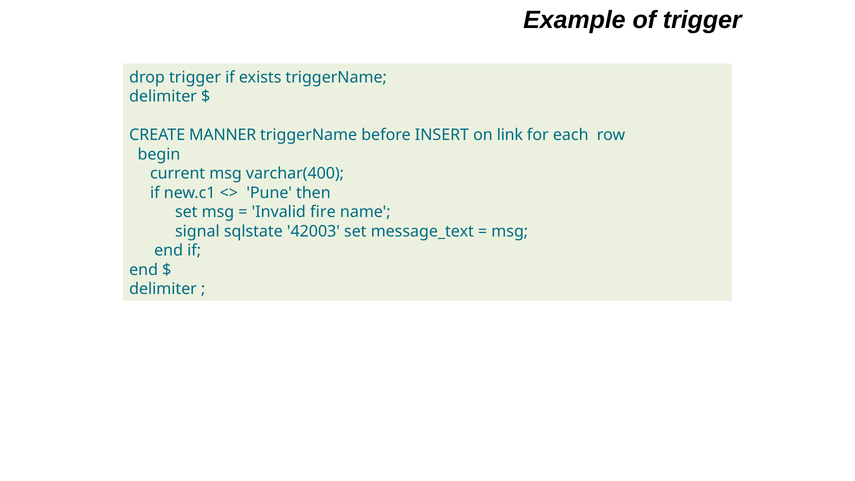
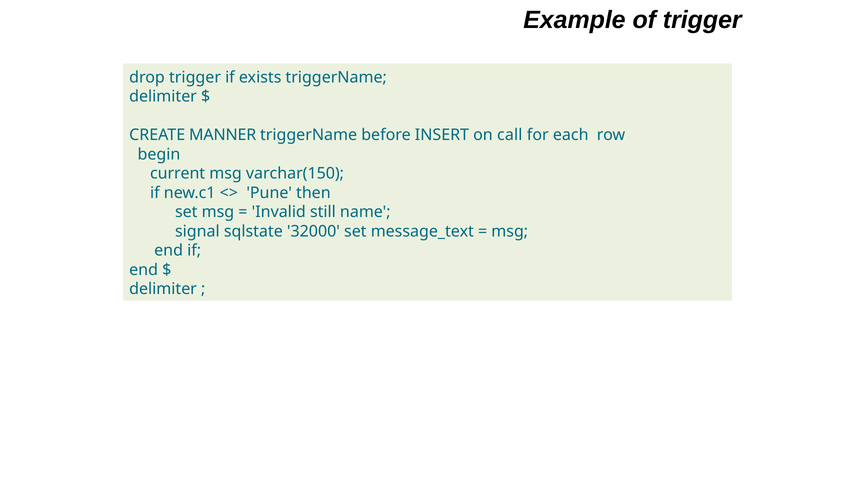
link: link -> call (510, 135)
varchar(400: varchar(400 -> varchar(150 (295, 174)
fire: fire -> still (323, 212)
42003: 42003 -> 32000 (313, 231)
